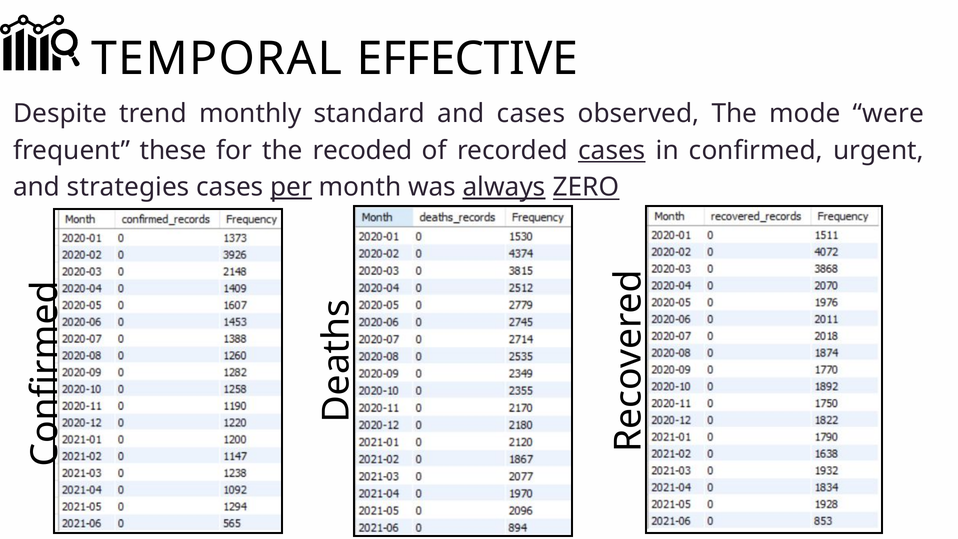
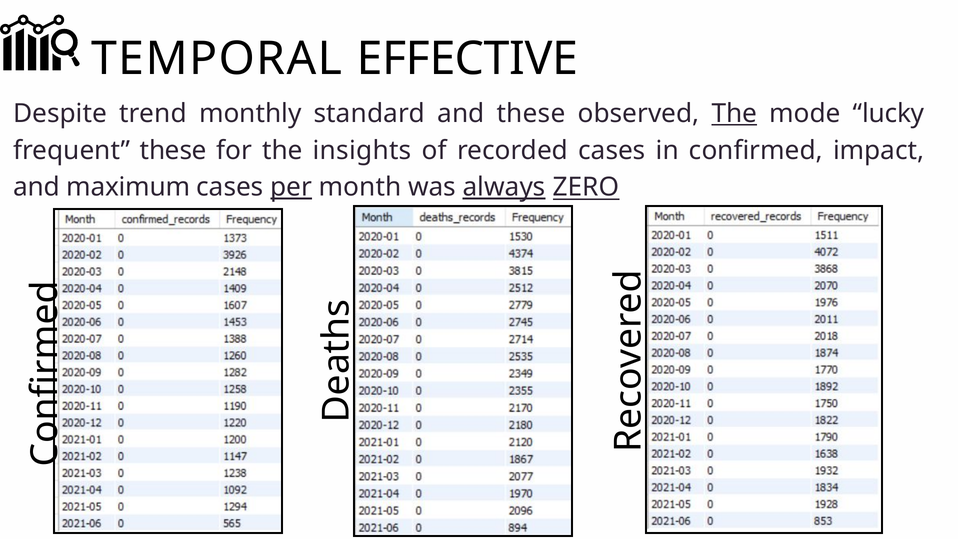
and cases: cases -> these (531, 114)
The underline: none -> present (734, 114)
were: were -> lucky (889, 114)
recoded: recoded -> insights (362, 150)
cases underline: present -> none (612, 150)
urgent: urgent -> impact (879, 150)
strategies: strategies -> maximum (128, 187)
